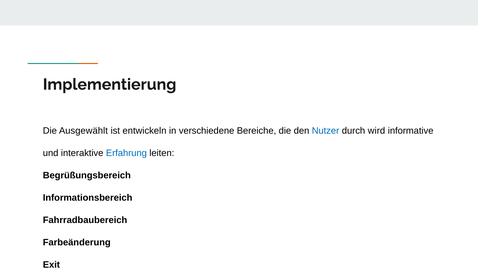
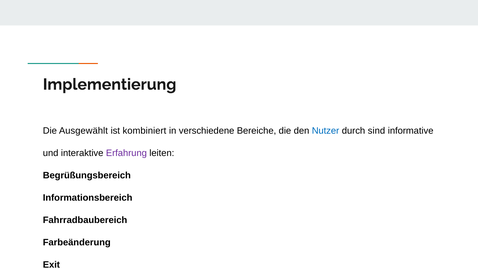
entwickeln: entwickeln -> kombiniert (144, 131)
wird: wird -> sind (376, 131)
Erfahrung colour: blue -> purple (126, 153)
